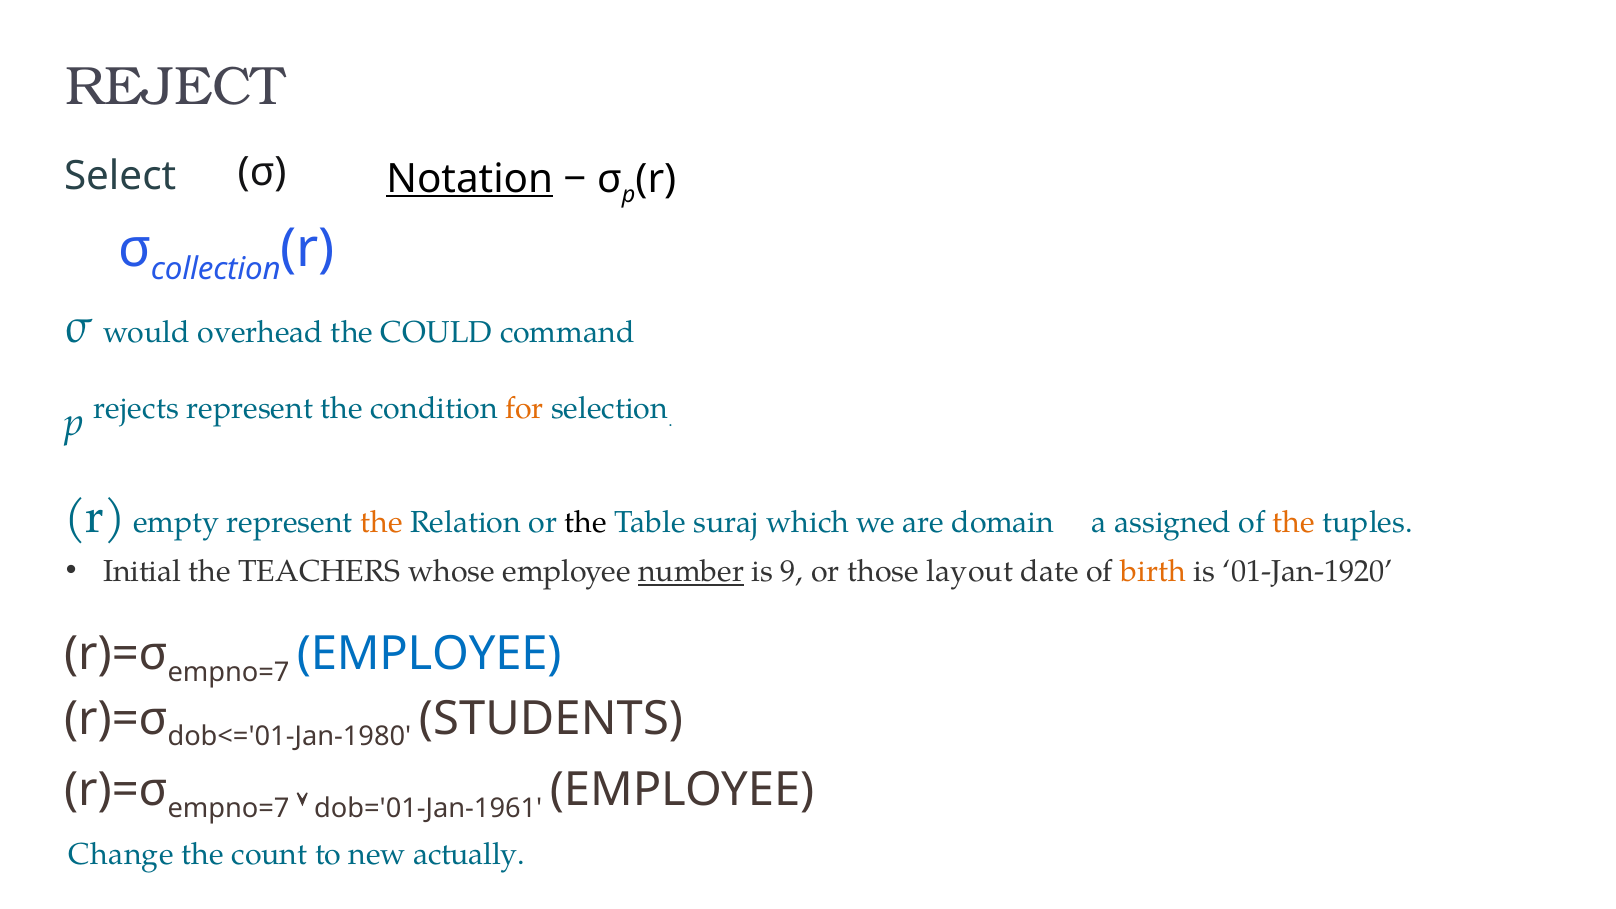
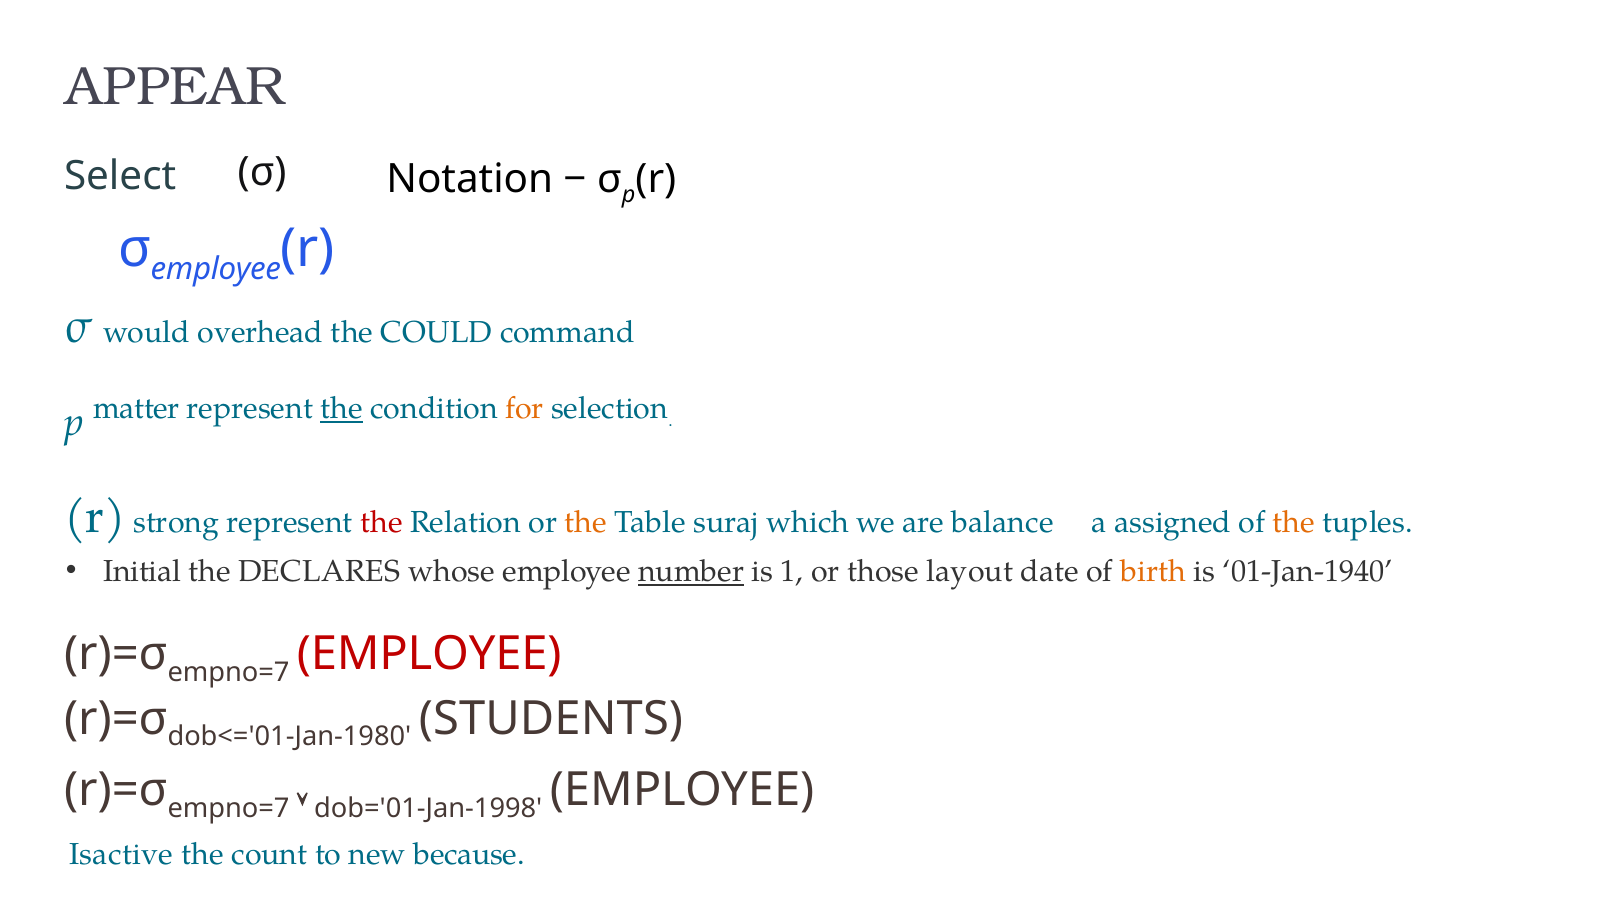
REJECT: REJECT -> APPEAR (175, 87)
Notation underline: present -> none (470, 179)
σ collection: collection -> employee (216, 269)
rejects: rejects -> matter (137, 409)
the underline: none -> present (342, 409)
empty: empty -> strong (176, 522)
the colour: orange -> red (381, 522)
the colour: black -> orange (586, 522)
domain: domain -> balance (1003, 522)
TEACHERS: TEACHERS -> DECLARES (319, 572)
9: 9 -> 1 (792, 572)
01-Jan-1920: 01-Jan-1920 -> 01-Jan-1940 (1308, 572)
EMPLOYEE colour: blue -> red (429, 654)
dob='01-Jan-1961: dob='01-Jan-1961 -> dob='01-Jan-1998 (428, 808)
Change: Change -> Isactive (121, 854)
actually: actually -> because (469, 854)
